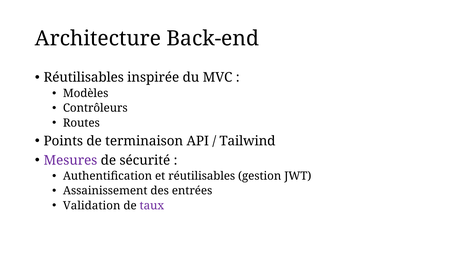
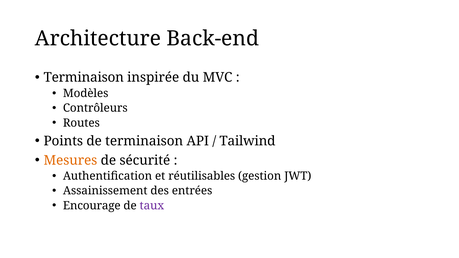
Réutilisables: Réutilisables -> Terminaison (84, 78)
Mesures colour: purple -> orange (70, 160)
Validation: Validation -> Encourage (92, 206)
